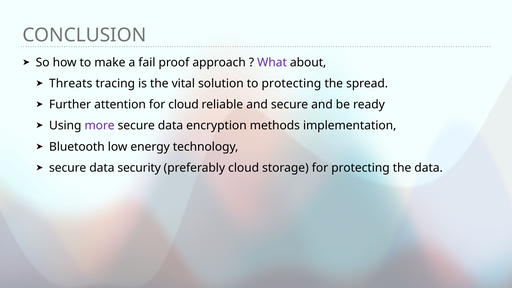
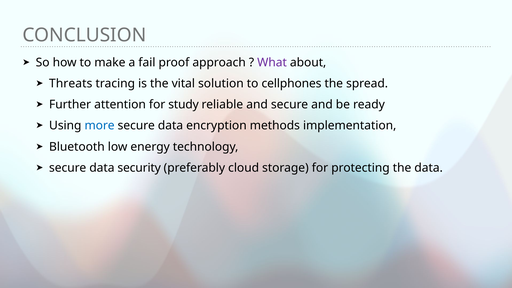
to protecting: protecting -> cellphones (292, 84)
for cloud: cloud -> study (184, 105)
more colour: purple -> blue (100, 126)
